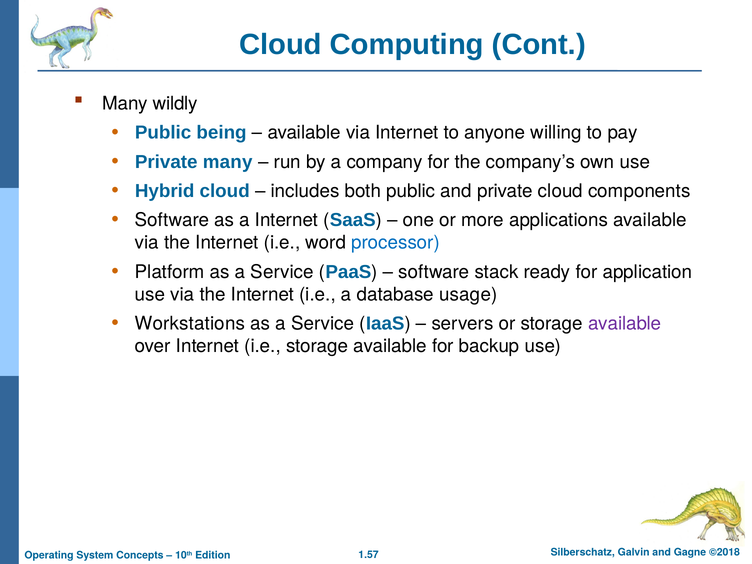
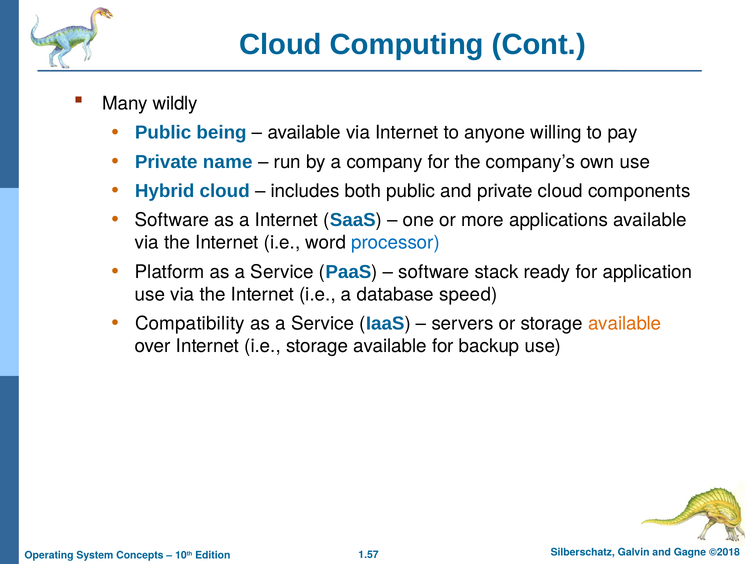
Private many: many -> name (228, 162)
usage: usage -> speed (468, 294)
Workstations: Workstations -> Compatibility (190, 323)
available colour: purple -> orange (625, 323)
